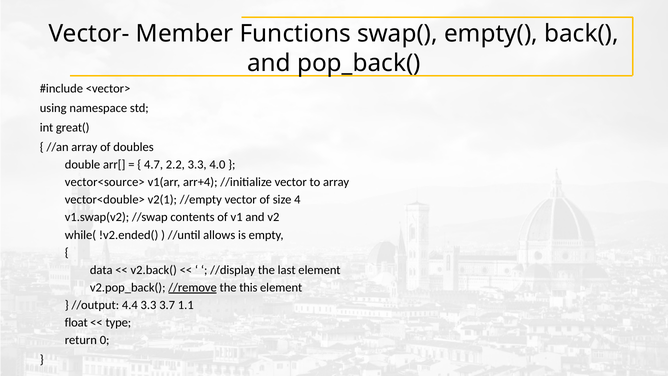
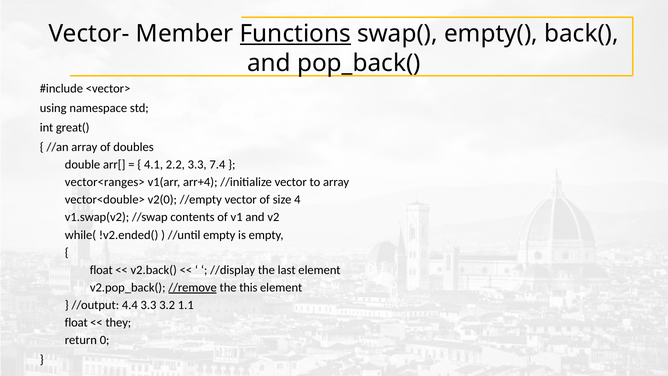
Functions underline: none -> present (295, 34)
4.7: 4.7 -> 4.1 (154, 165)
4.0: 4.0 -> 7.4 (217, 165)
vector<source>: vector<source> -> vector<ranges> (105, 182)
v2(1: v2(1 -> v2(0 (162, 200)
//until allows: allows -> empty (219, 235)
data: data -> float (101, 270)
3.7: 3.7 -> 3.2 (167, 305)
type: type -> they (118, 322)
